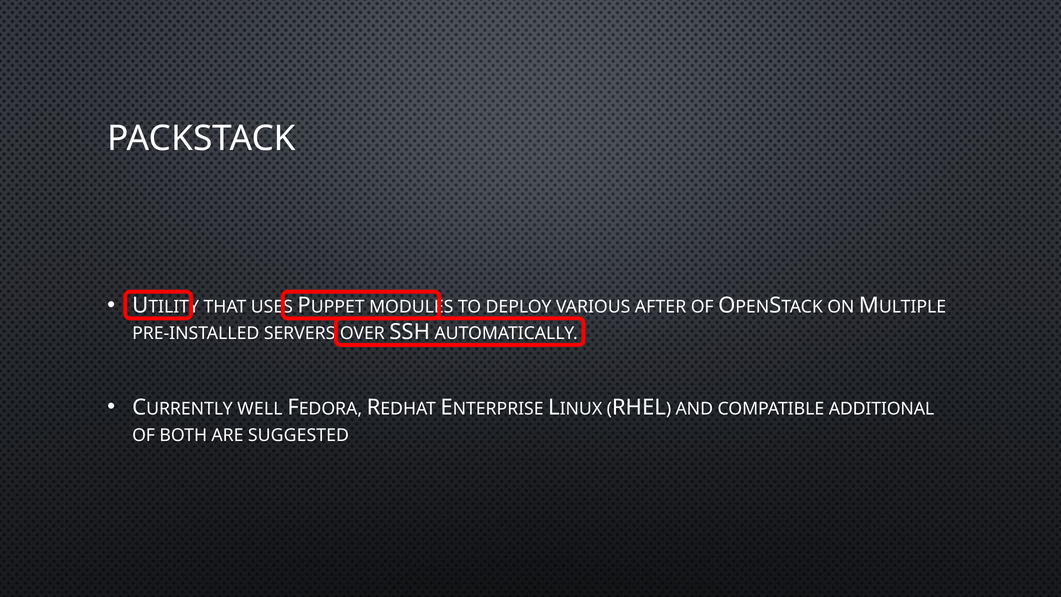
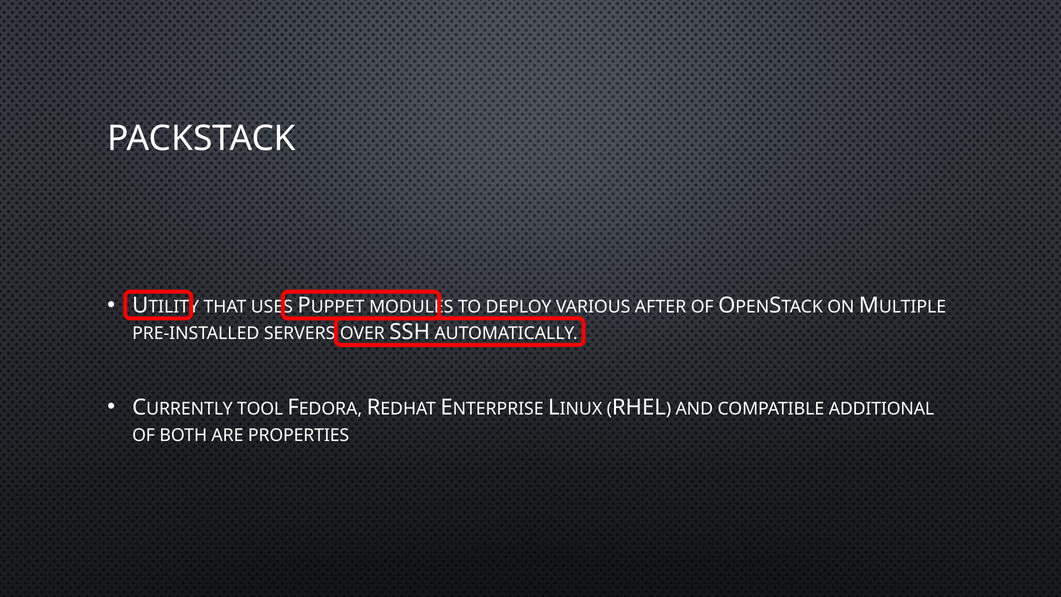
WELL: WELL -> TOOL (260, 409)
SUGGESTED: SUGGESTED -> PROPERTIES (299, 435)
